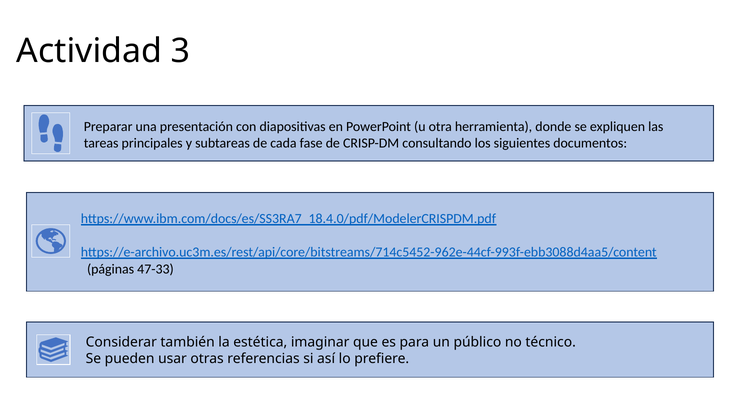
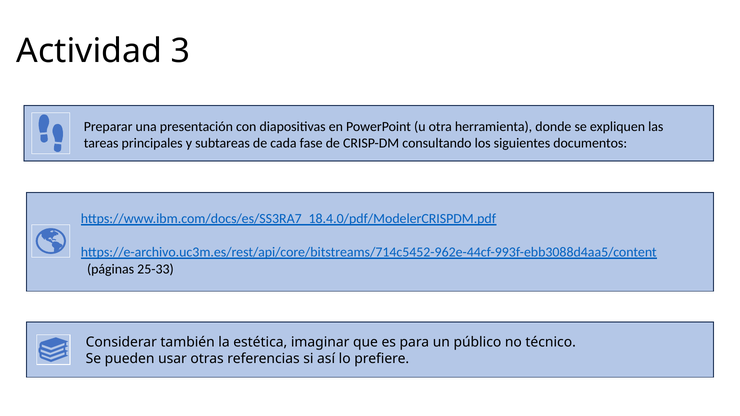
47-33: 47-33 -> 25-33 (156, 269)
